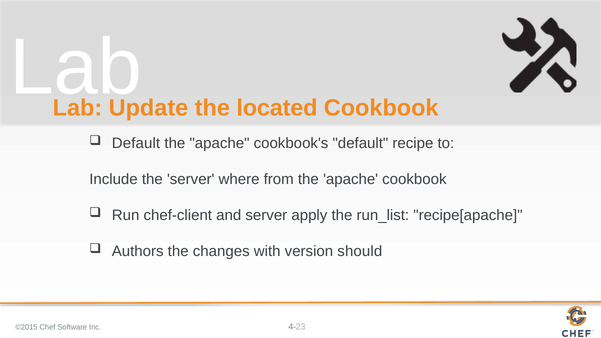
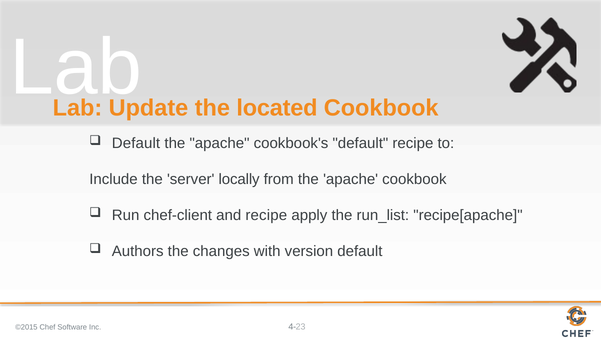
where: where -> locally (239, 179)
and server: server -> recipe (266, 215)
version should: should -> default (360, 251)
